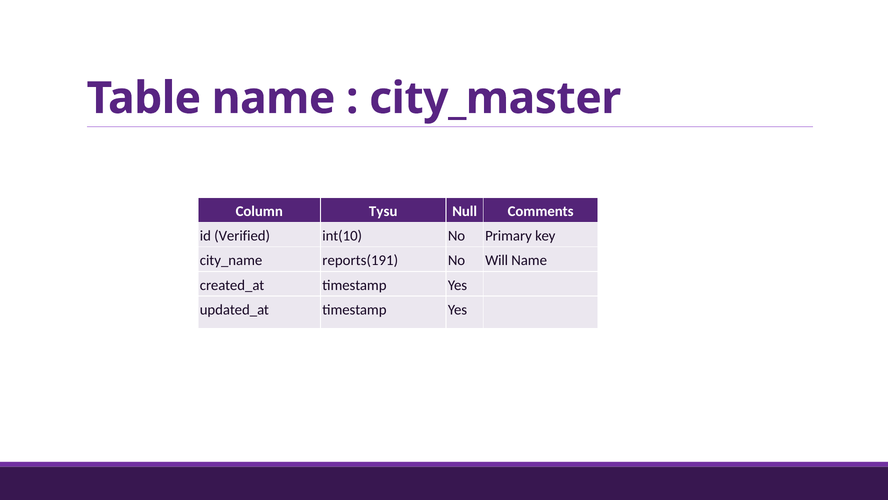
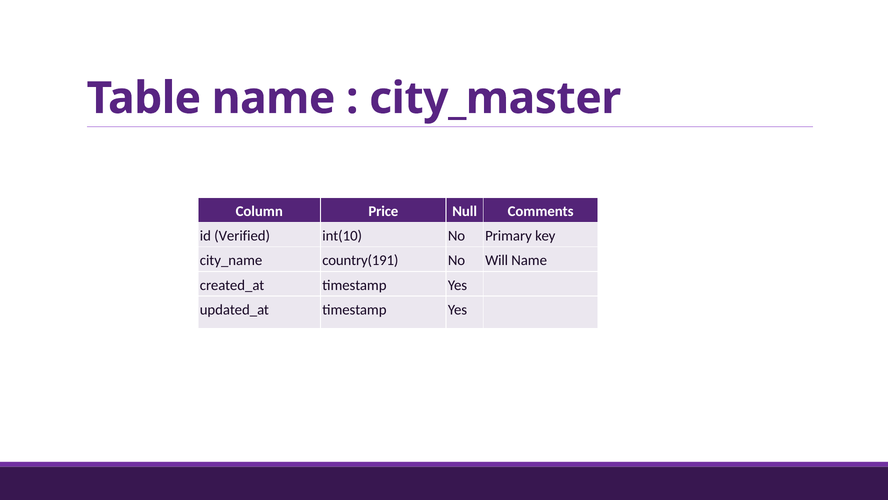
Tysu: Tysu -> Price (383, 211)
reports(191: reports(191 -> country(191 (360, 260)
